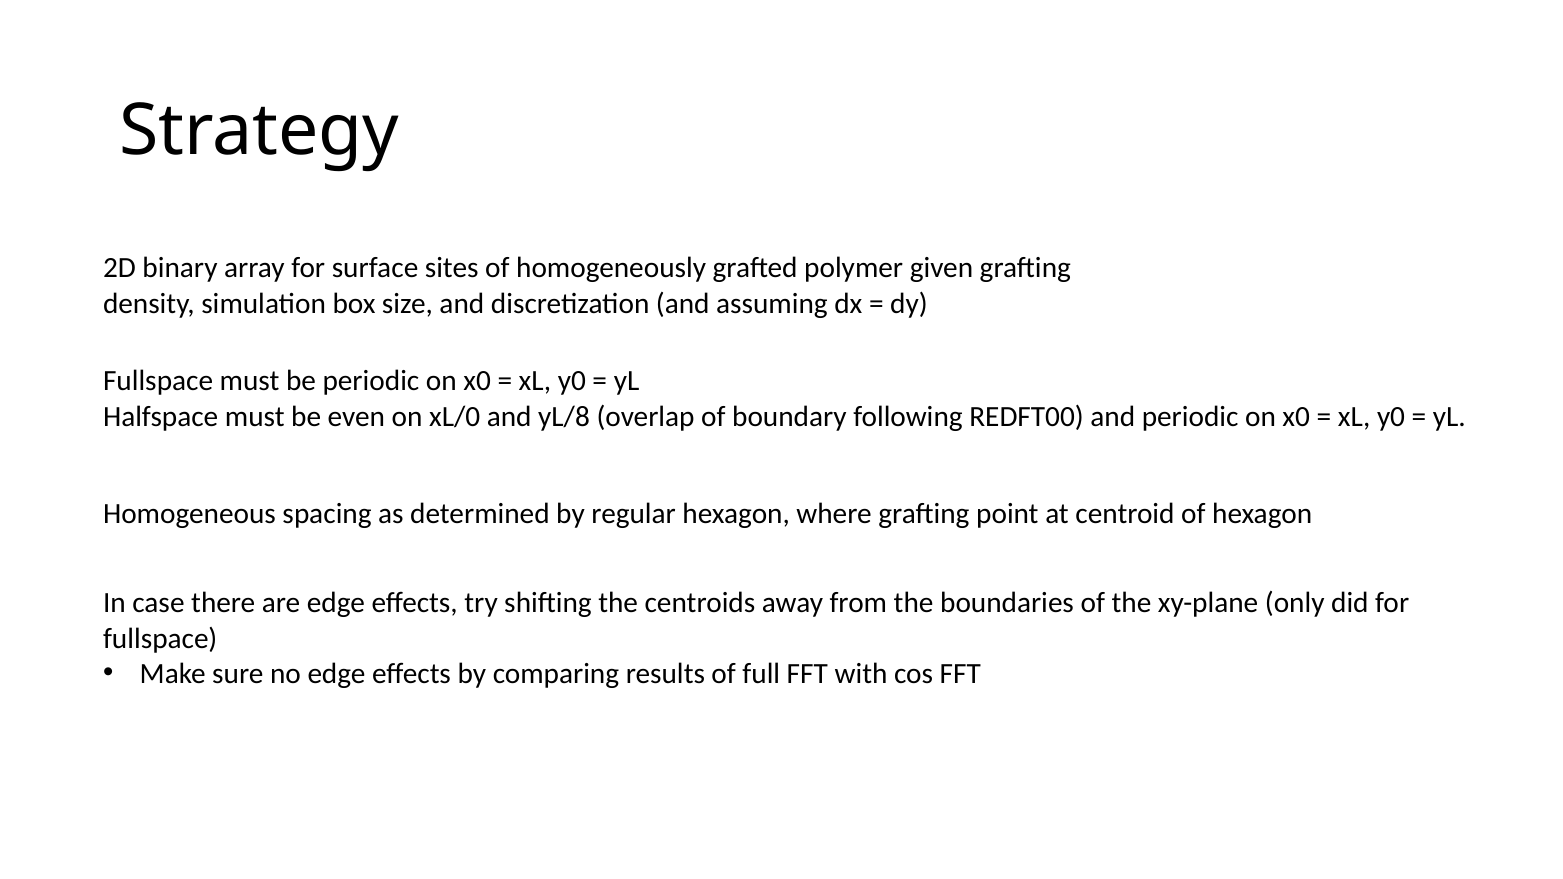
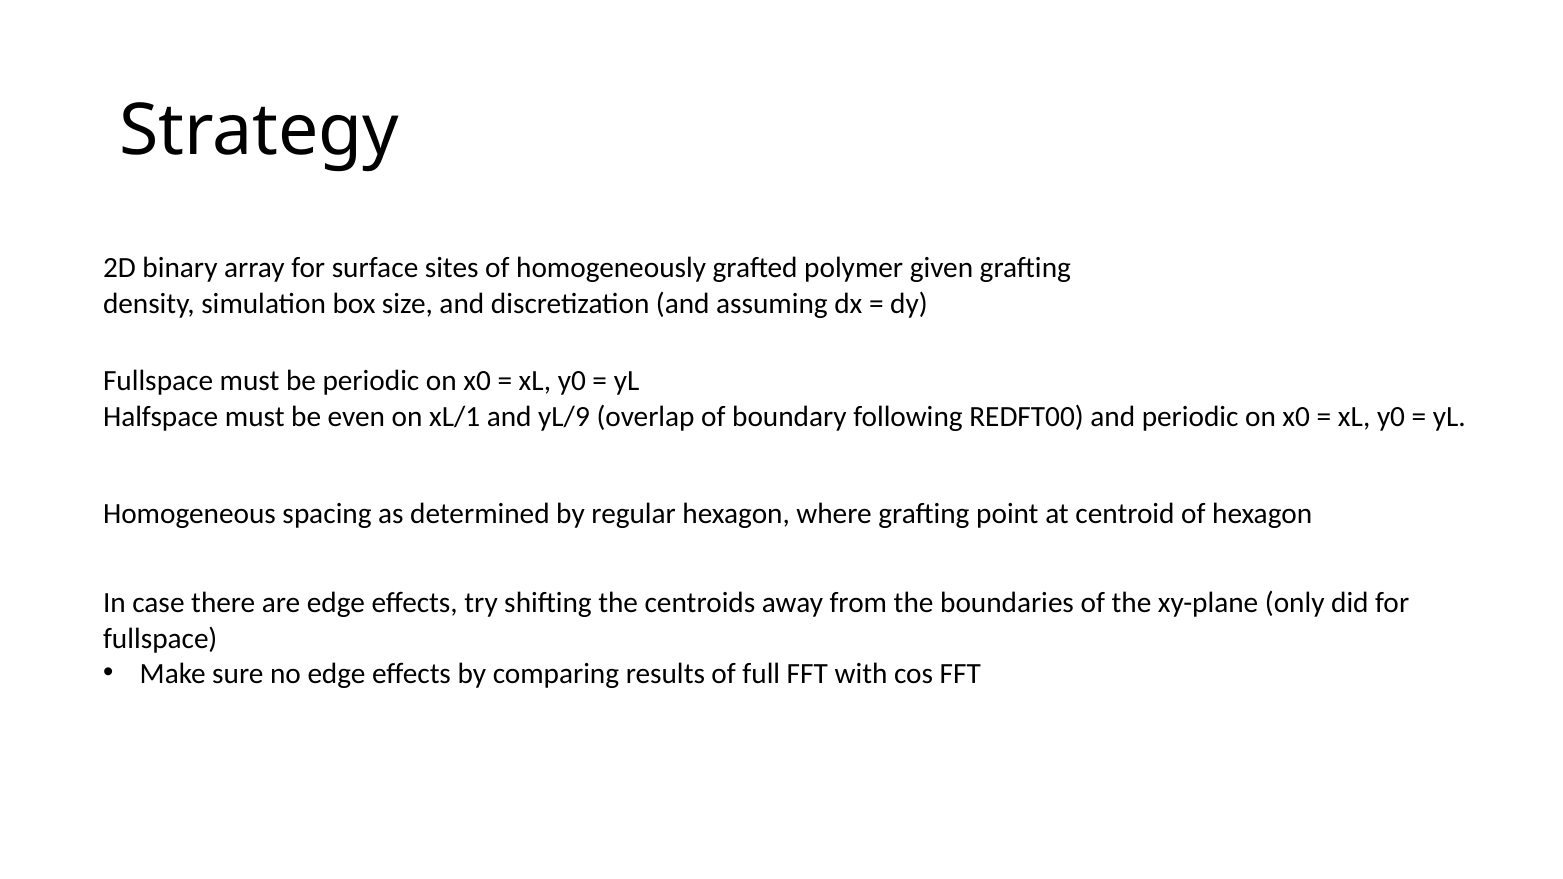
xL/0: xL/0 -> xL/1 (455, 416)
yL/8: yL/8 -> yL/9 (564, 416)
